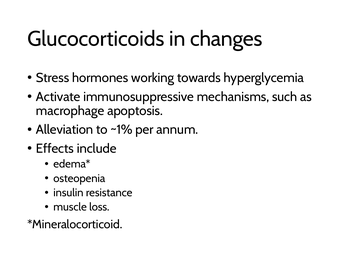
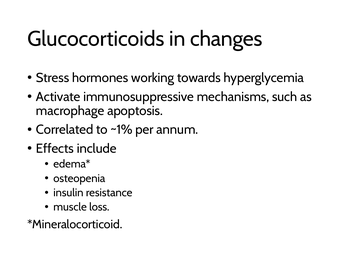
Alleviation: Alleviation -> Correlated (65, 130)
